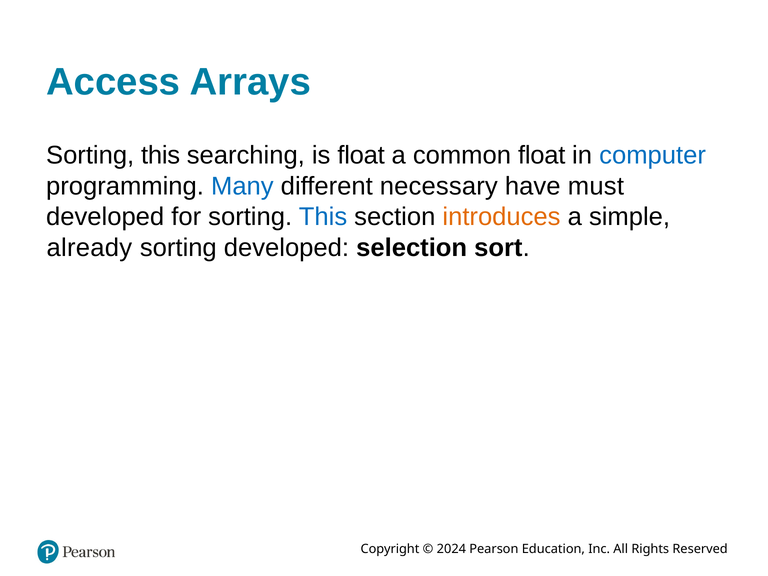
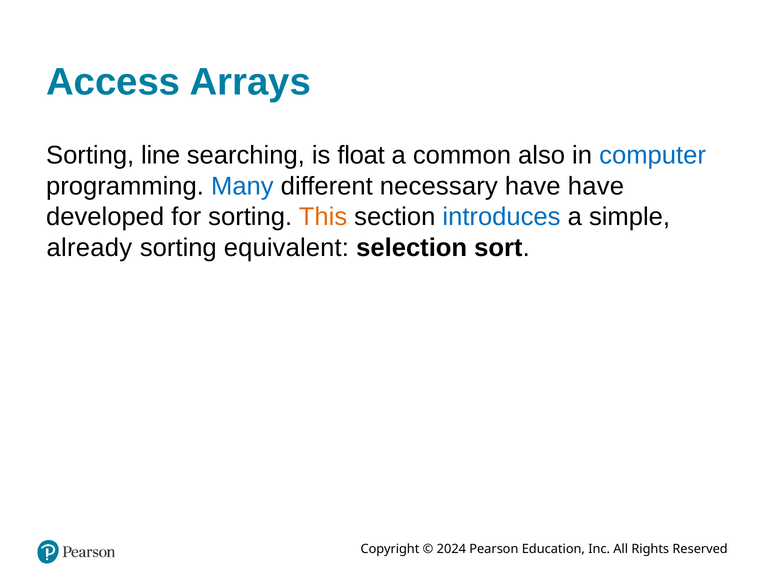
this: this -> line (161, 155)
common float: float -> also (542, 155)
have must: must -> have (596, 186)
This colour: blue -> orange (323, 217)
introduces colour: orange -> blue (502, 217)
sorting developed: developed -> equivalent (286, 248)
